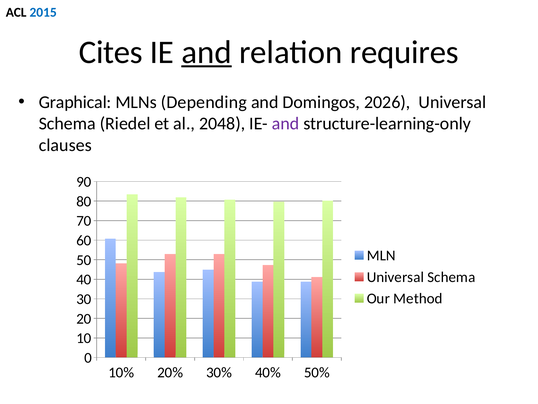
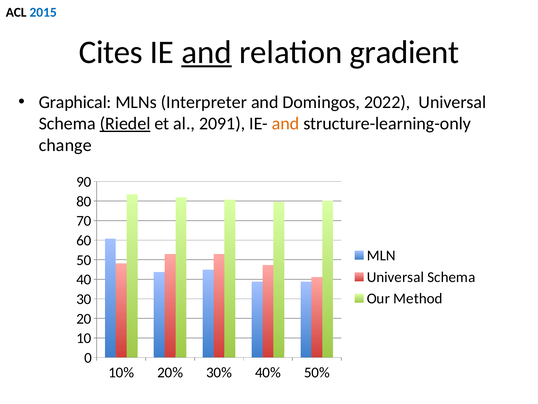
requires: requires -> gradient (404, 52)
Depending: Depending -> Interpreter (204, 102)
2026: 2026 -> 2022 (387, 102)
Riedel underline: none -> present (125, 123)
2048: 2048 -> 2091 (222, 123)
and colour: purple -> orange (286, 123)
clauses: clauses -> change (65, 145)
